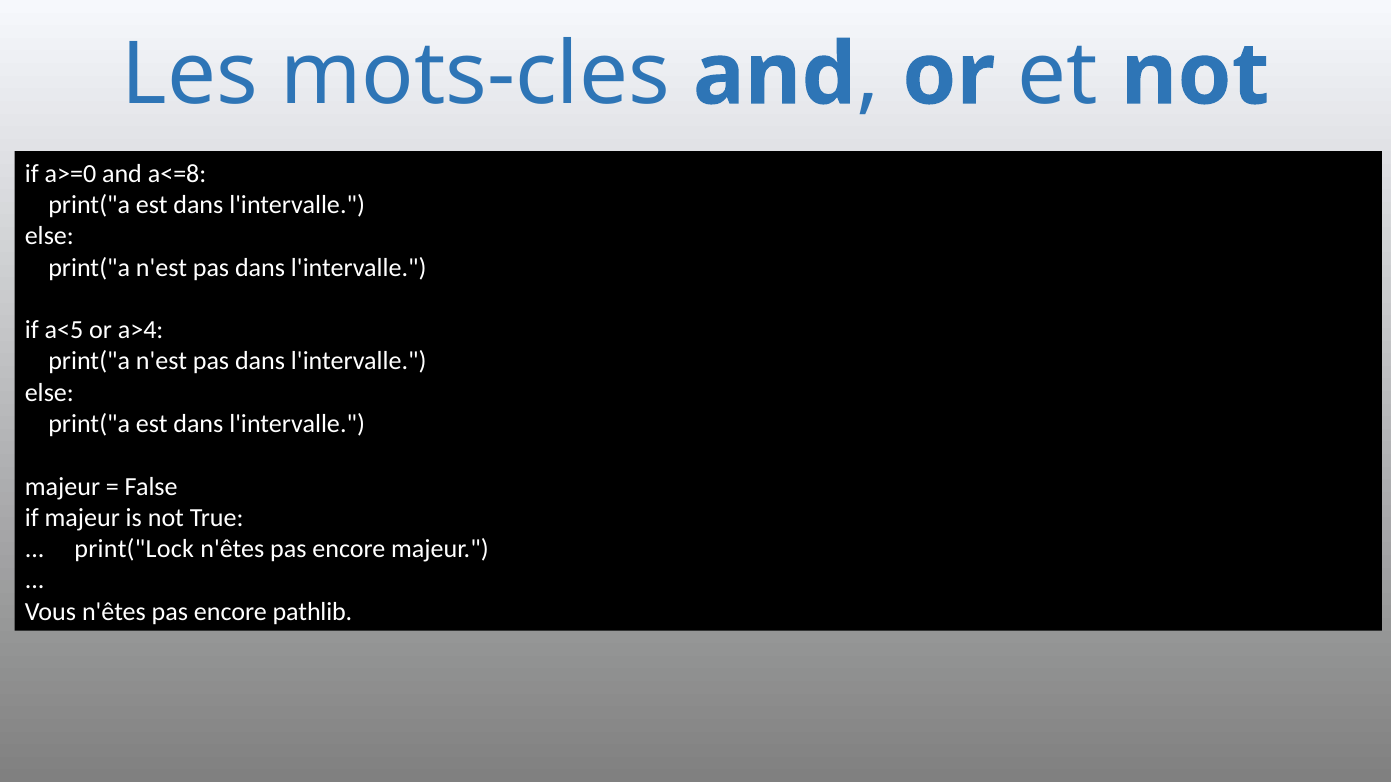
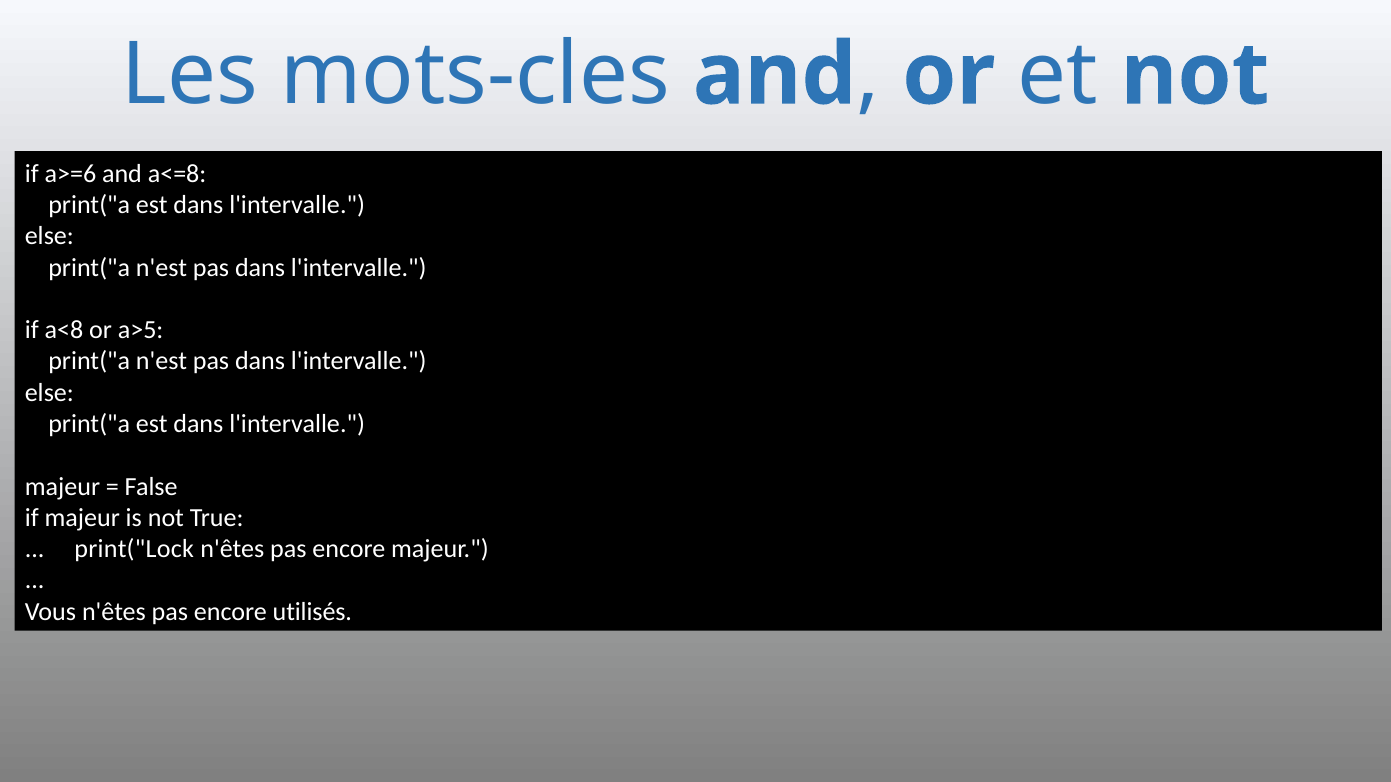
a>=0: a>=0 -> a>=6 (70, 174)
a<5: a<5 -> a<8 (64, 330)
a>4: a>4 -> a>5 (141, 330)
pathlib: pathlib -> utilisés (312, 612)
